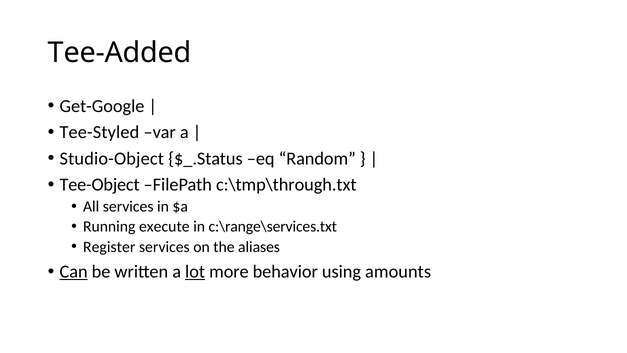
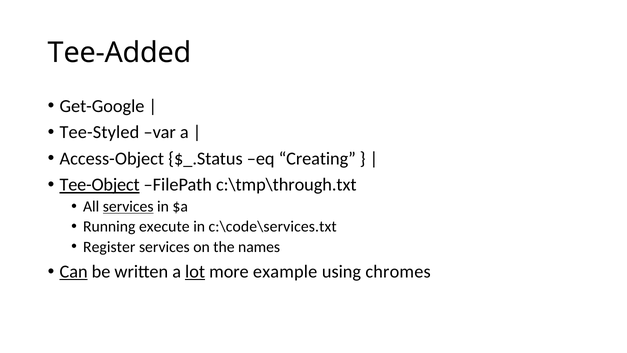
Studio-Object: Studio-Object -> Access-Object (112, 158)
Random: Random -> Creating (317, 158)
Tee-Object underline: none -> present (100, 185)
services underline: none -> present (128, 206)
c:\range\services.txt: c:\range\services.txt -> c:\code\services.txt (273, 227)
aliases: aliases -> names (259, 247)
behavior: behavior -> example (285, 272)
amounts: amounts -> chromes (398, 272)
